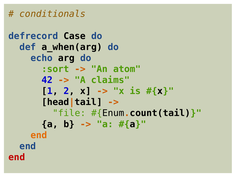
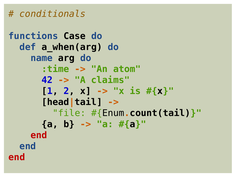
defrecord: defrecord -> functions (33, 36)
echo: echo -> name (42, 58)
:sort: :sort -> :time (55, 69)
end colour: orange -> red (39, 135)
